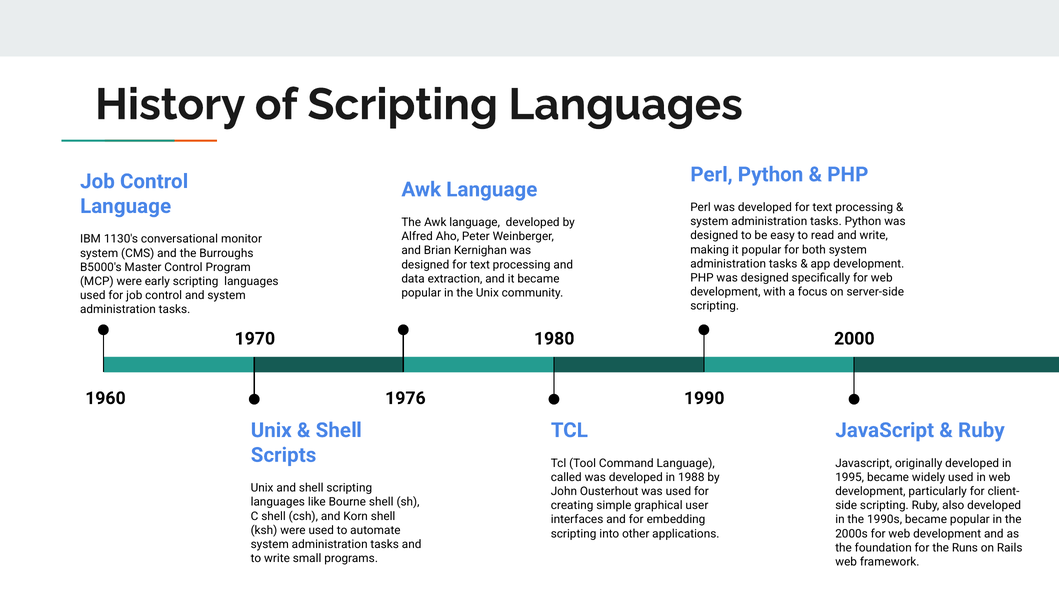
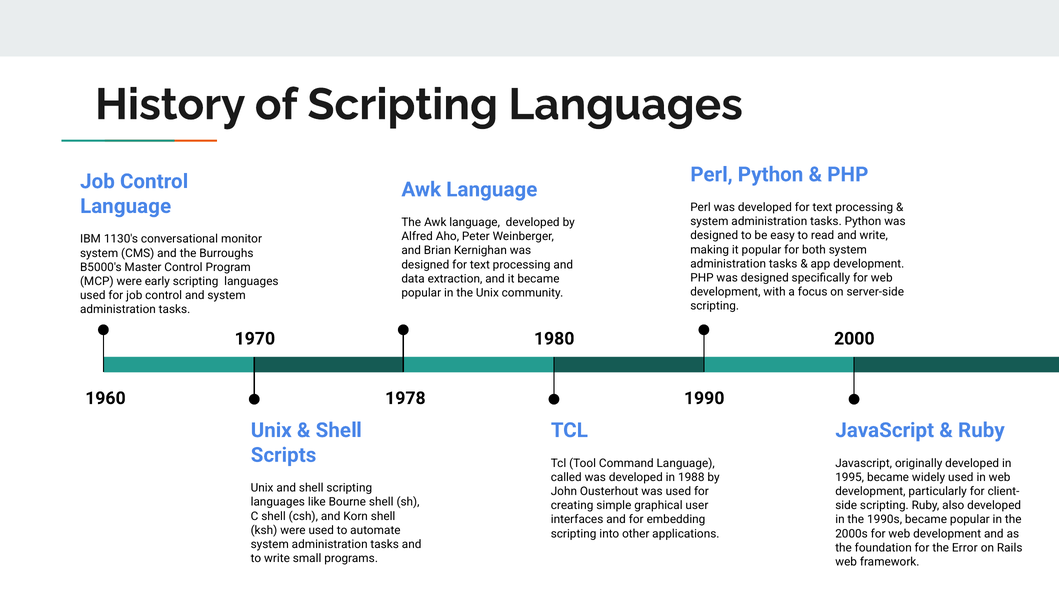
1976: 1976 -> 1978 (405, 398)
Runs: Runs -> Error (965, 548)
